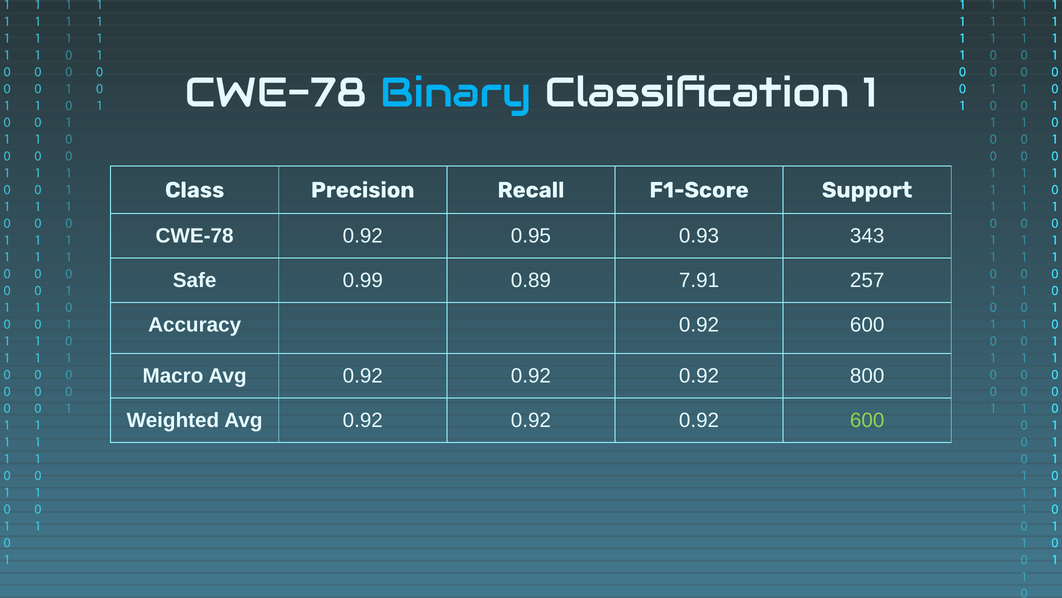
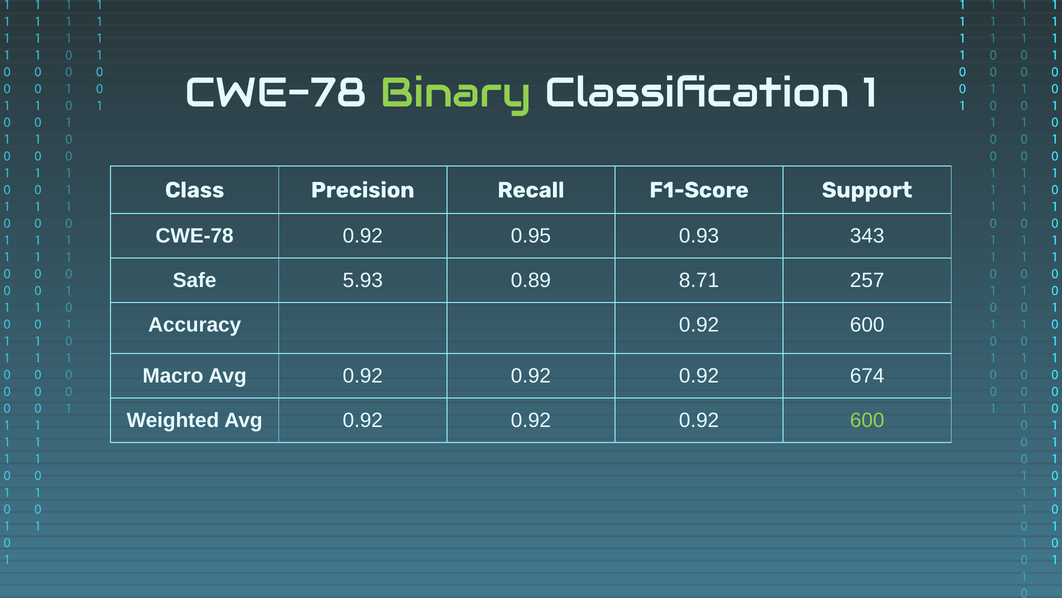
Binary colour: light blue -> light green (456, 93)
0.99: 0.99 -> 5.93 (363, 280)
7.91: 7.91 -> 8.71 (699, 280)
800: 800 -> 674 (867, 376)
